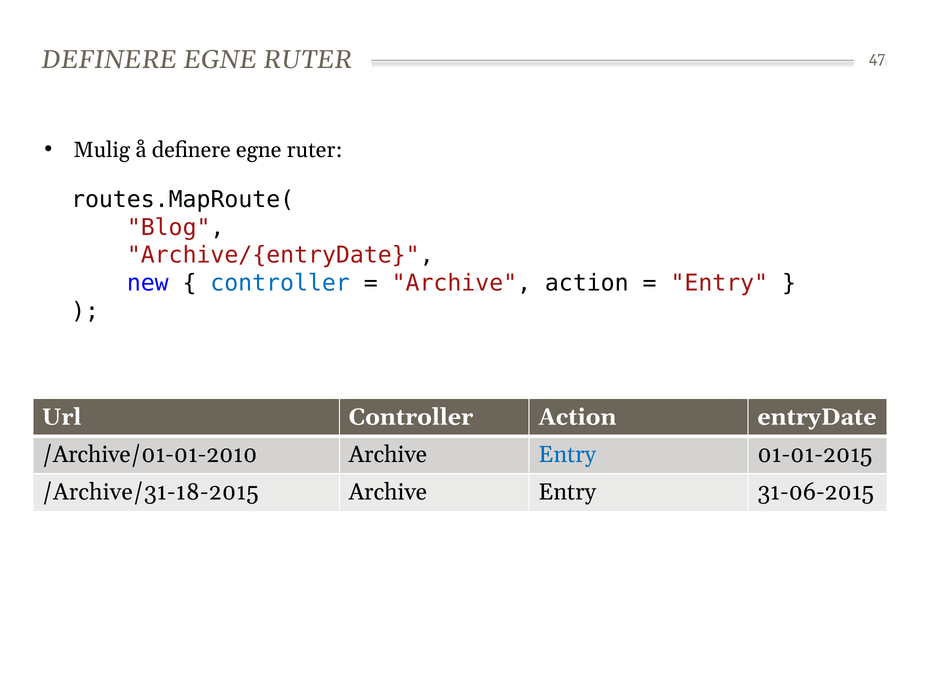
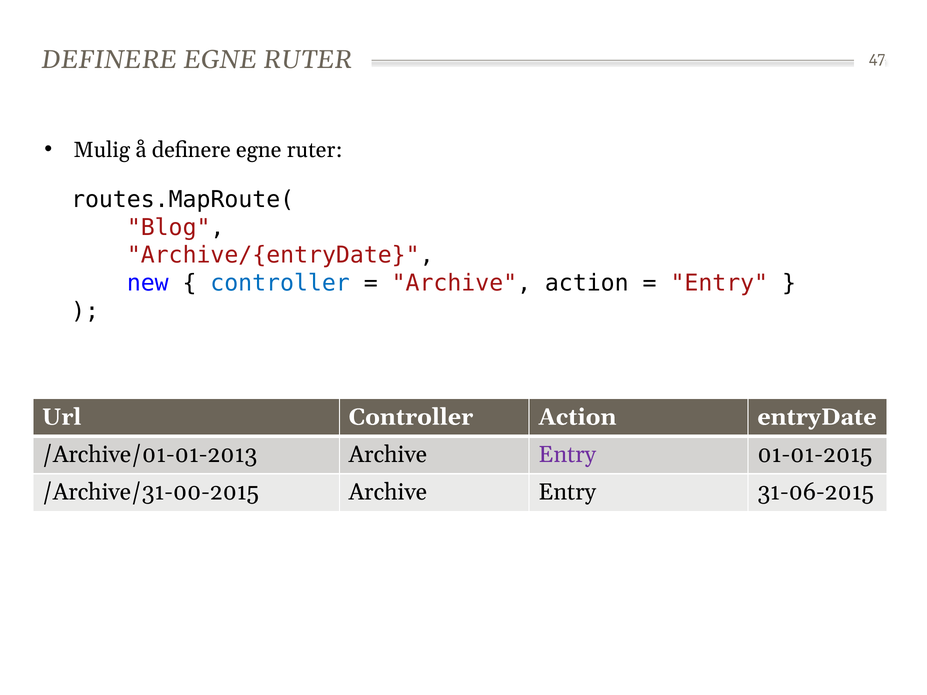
/Archive/01-01-2010: /Archive/01-01-2010 -> /Archive/01-01-2013 (150, 455)
Entry colour: blue -> purple (567, 455)
/Archive/31-18-2015: /Archive/31-18-2015 -> /Archive/31-00-2015 (151, 492)
